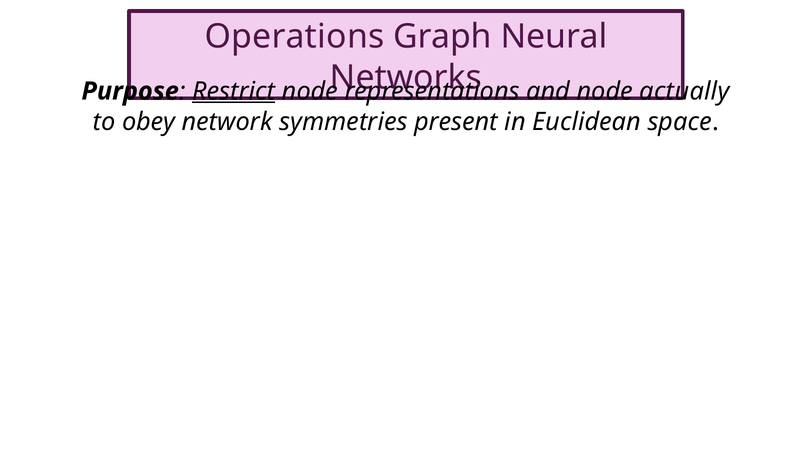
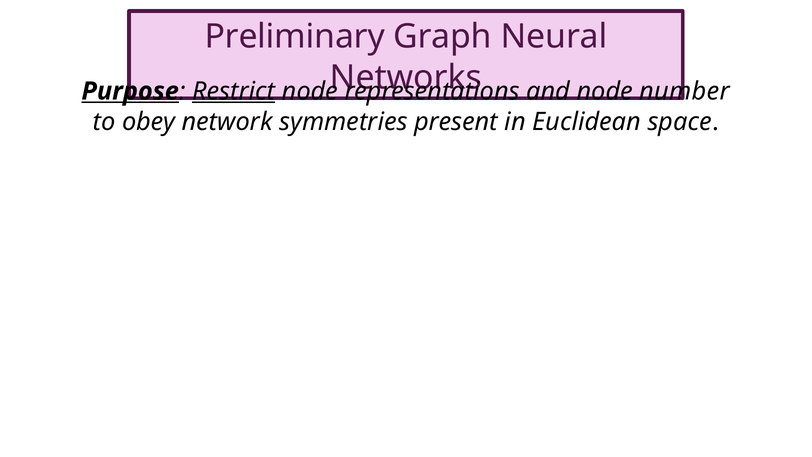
Operations: Operations -> Preliminary (295, 37)
Purpose underline: none -> present (130, 91)
actually: actually -> number (685, 91)
